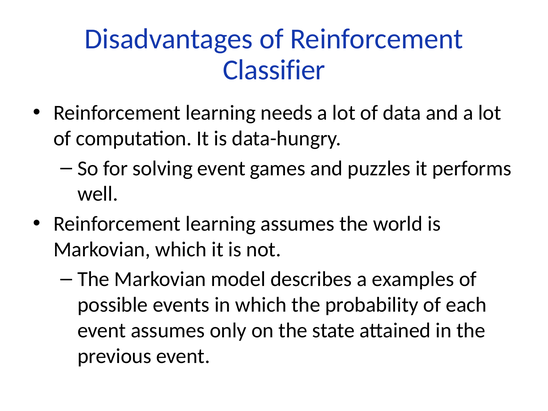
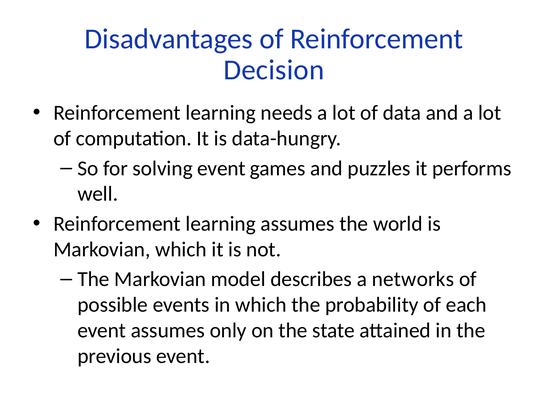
Classifier: Classifier -> Decision (274, 70)
examples: examples -> networks (413, 279)
